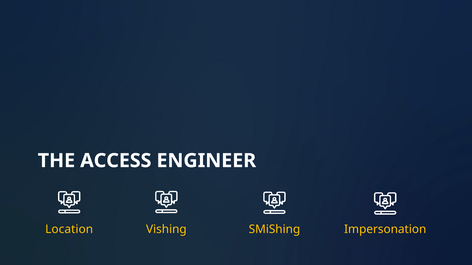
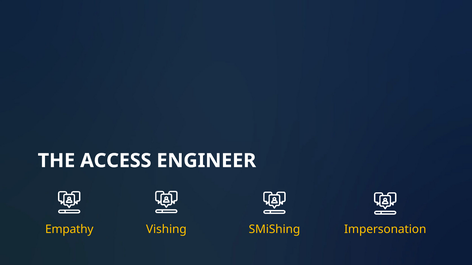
Location: Location -> Empathy (69, 230)
